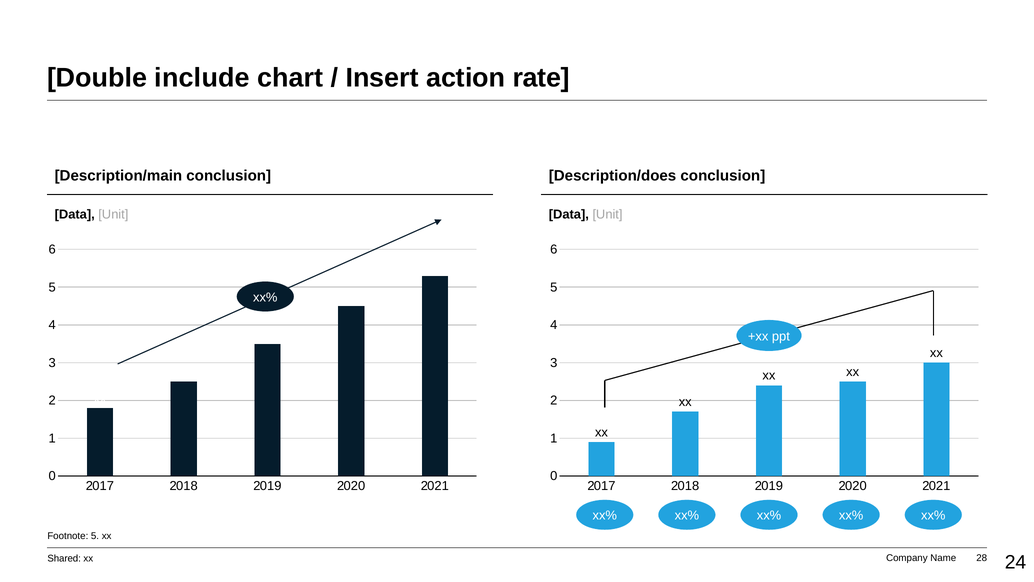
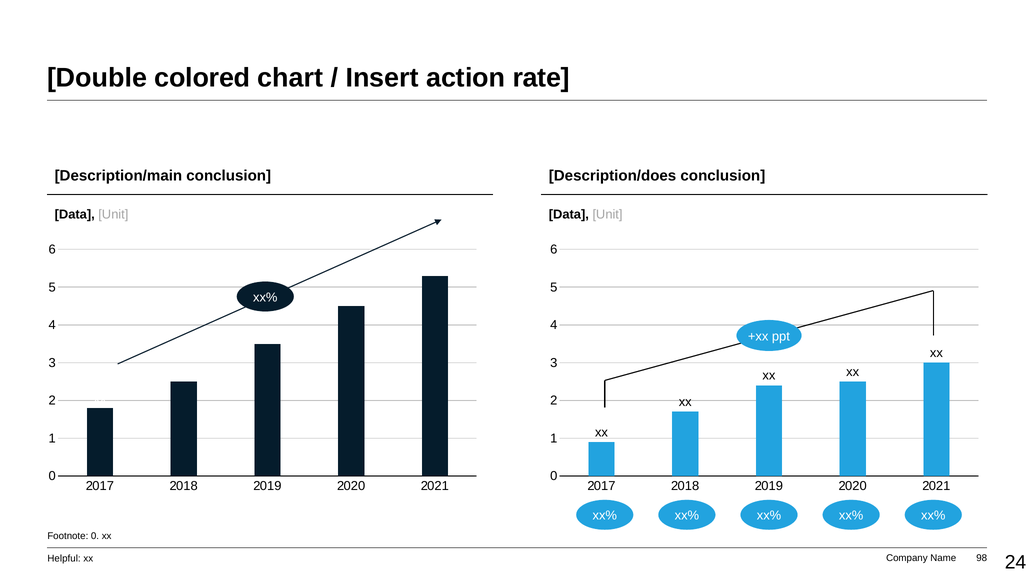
include: include -> colored (202, 78)
Footnote 5: 5 -> 0 (95, 536)
28: 28 -> 98 (982, 558)
Shared: Shared -> Helpful (64, 558)
